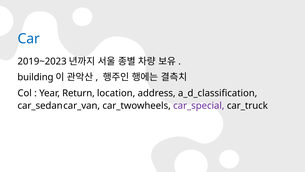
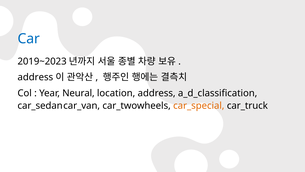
building: building -> address (35, 77)
Return: Return -> Neural (78, 93)
car_special colour: purple -> orange (199, 105)
